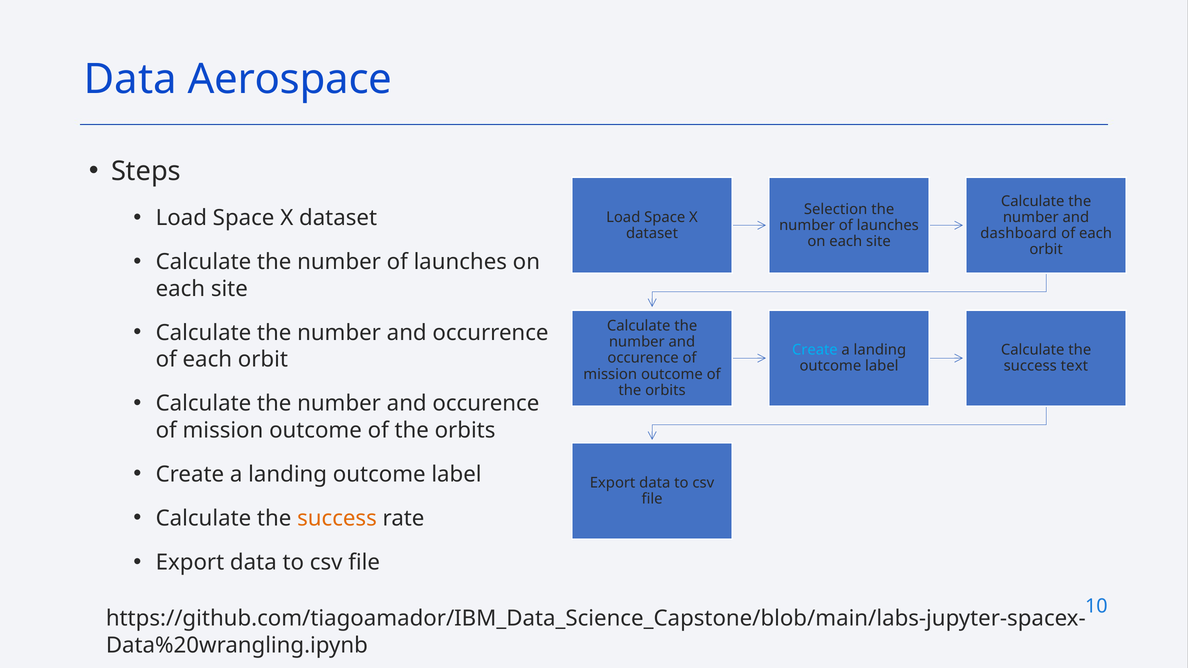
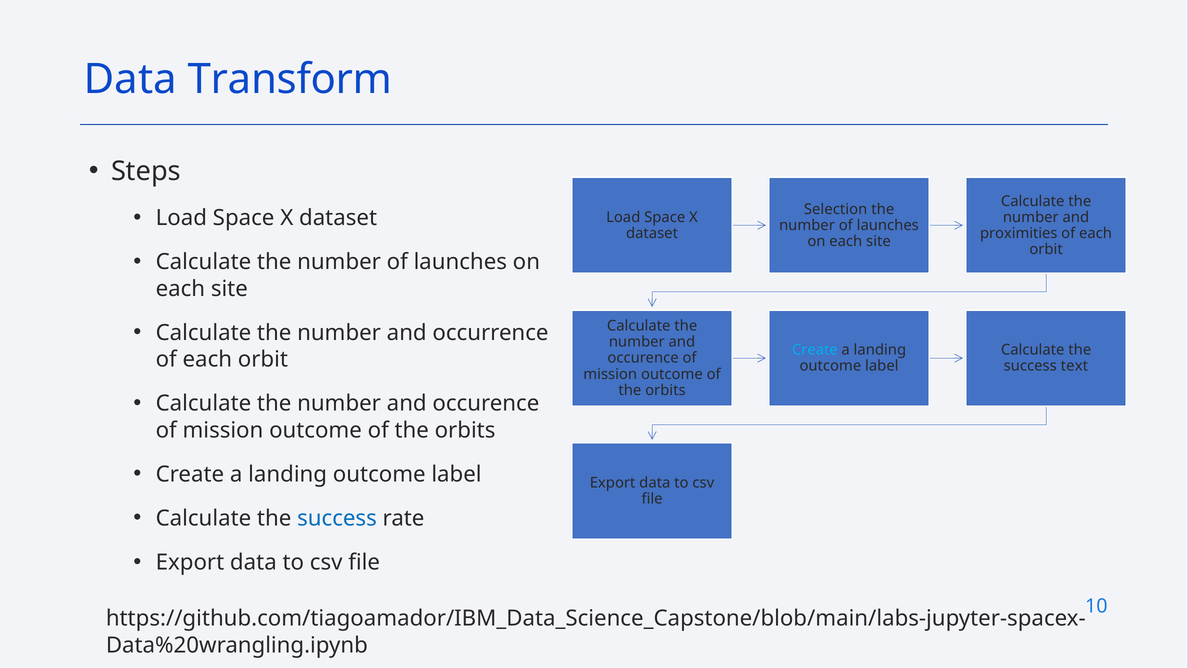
Aerospace: Aerospace -> Transform (290, 79)
dashboard: dashboard -> proximities (1019, 233)
success colour: orange -> blue (337, 519)
